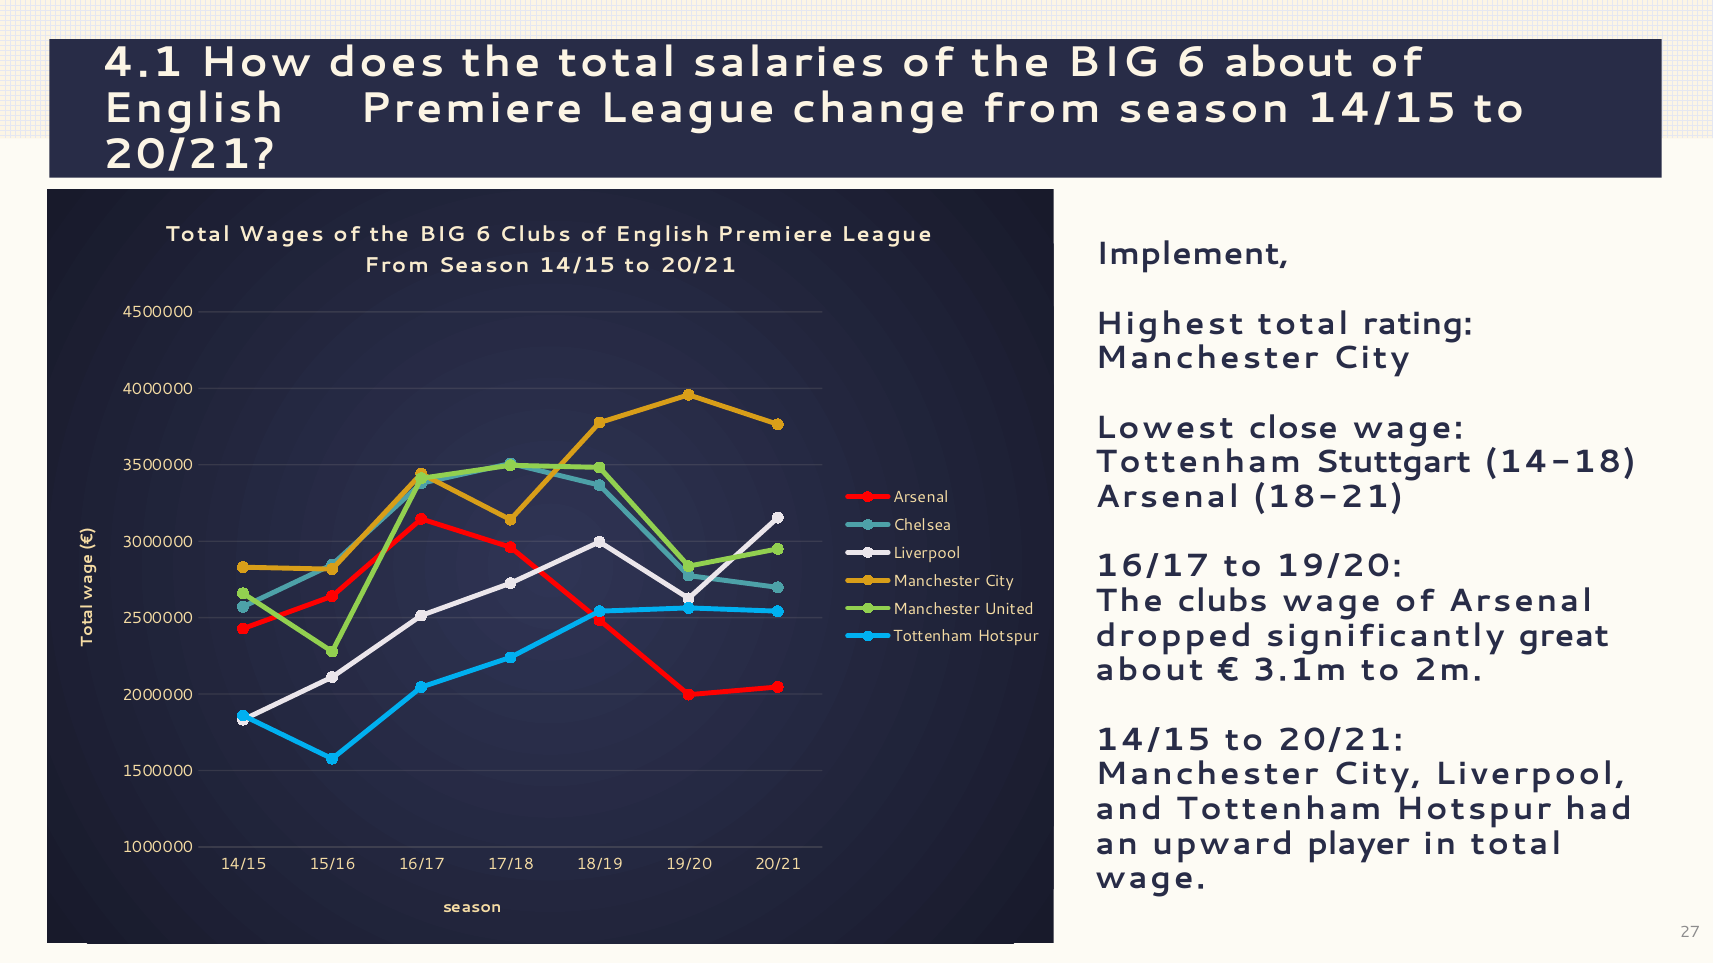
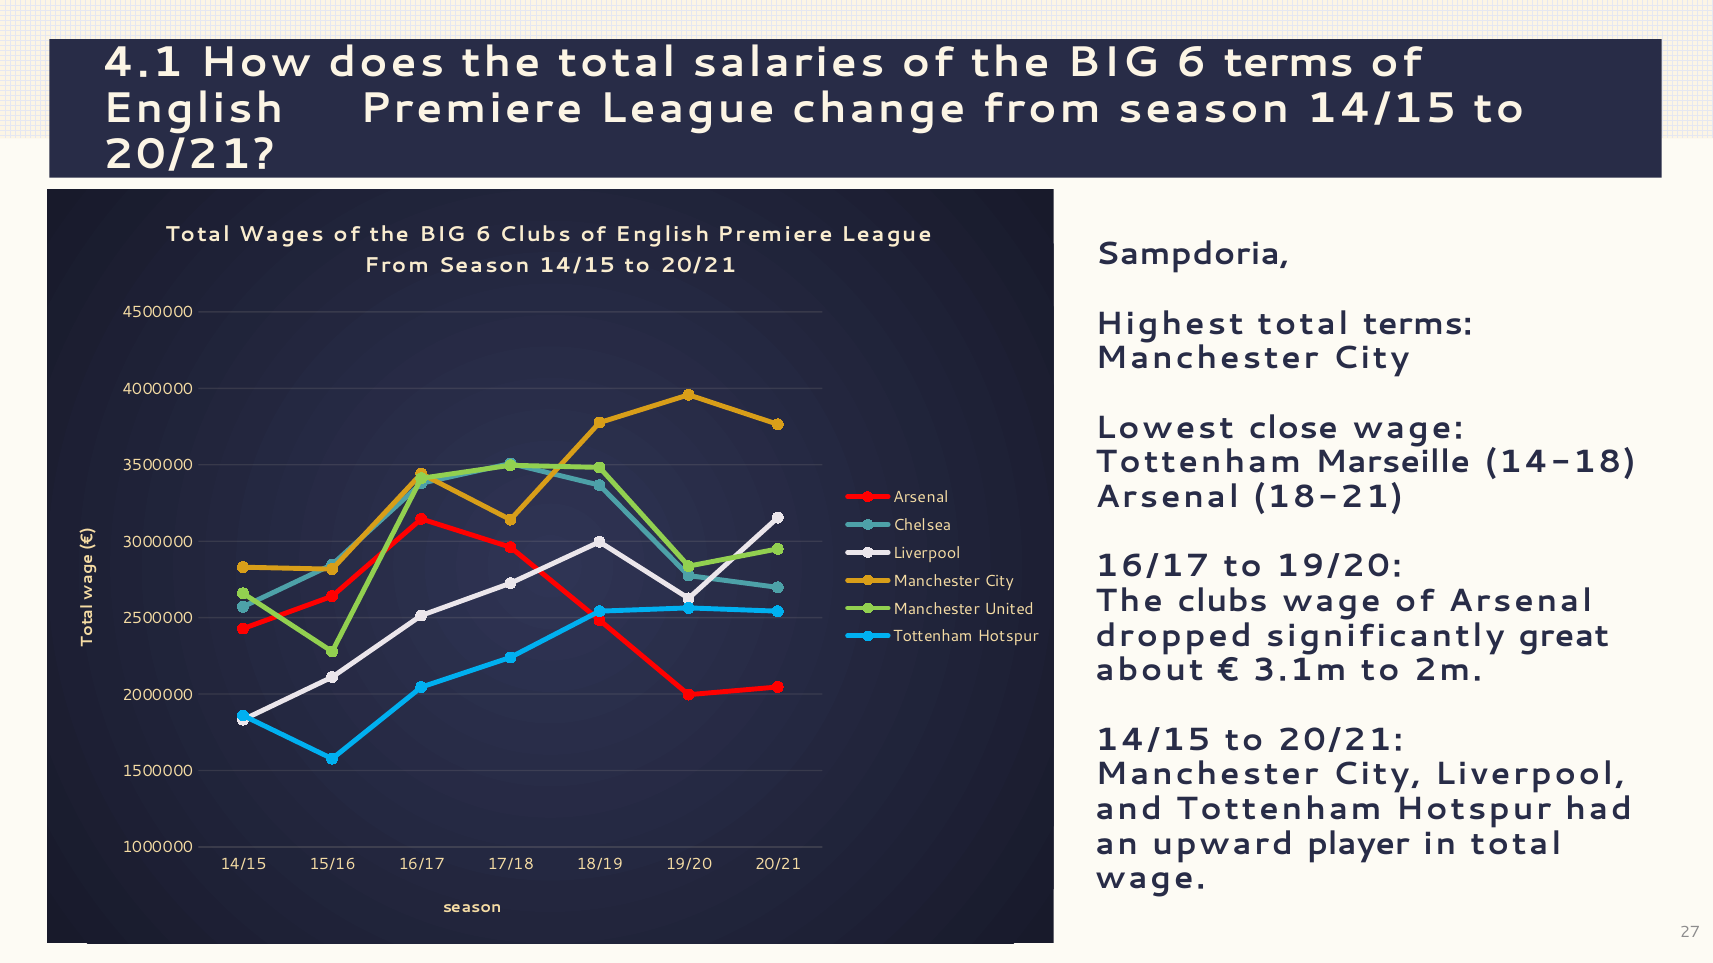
6 about: about -> terms (1289, 62)
Implement: Implement -> Sampdoria (1192, 254)
total rating: rating -> terms (1417, 324)
Stuttgart: Stuttgart -> Marseille (1393, 462)
